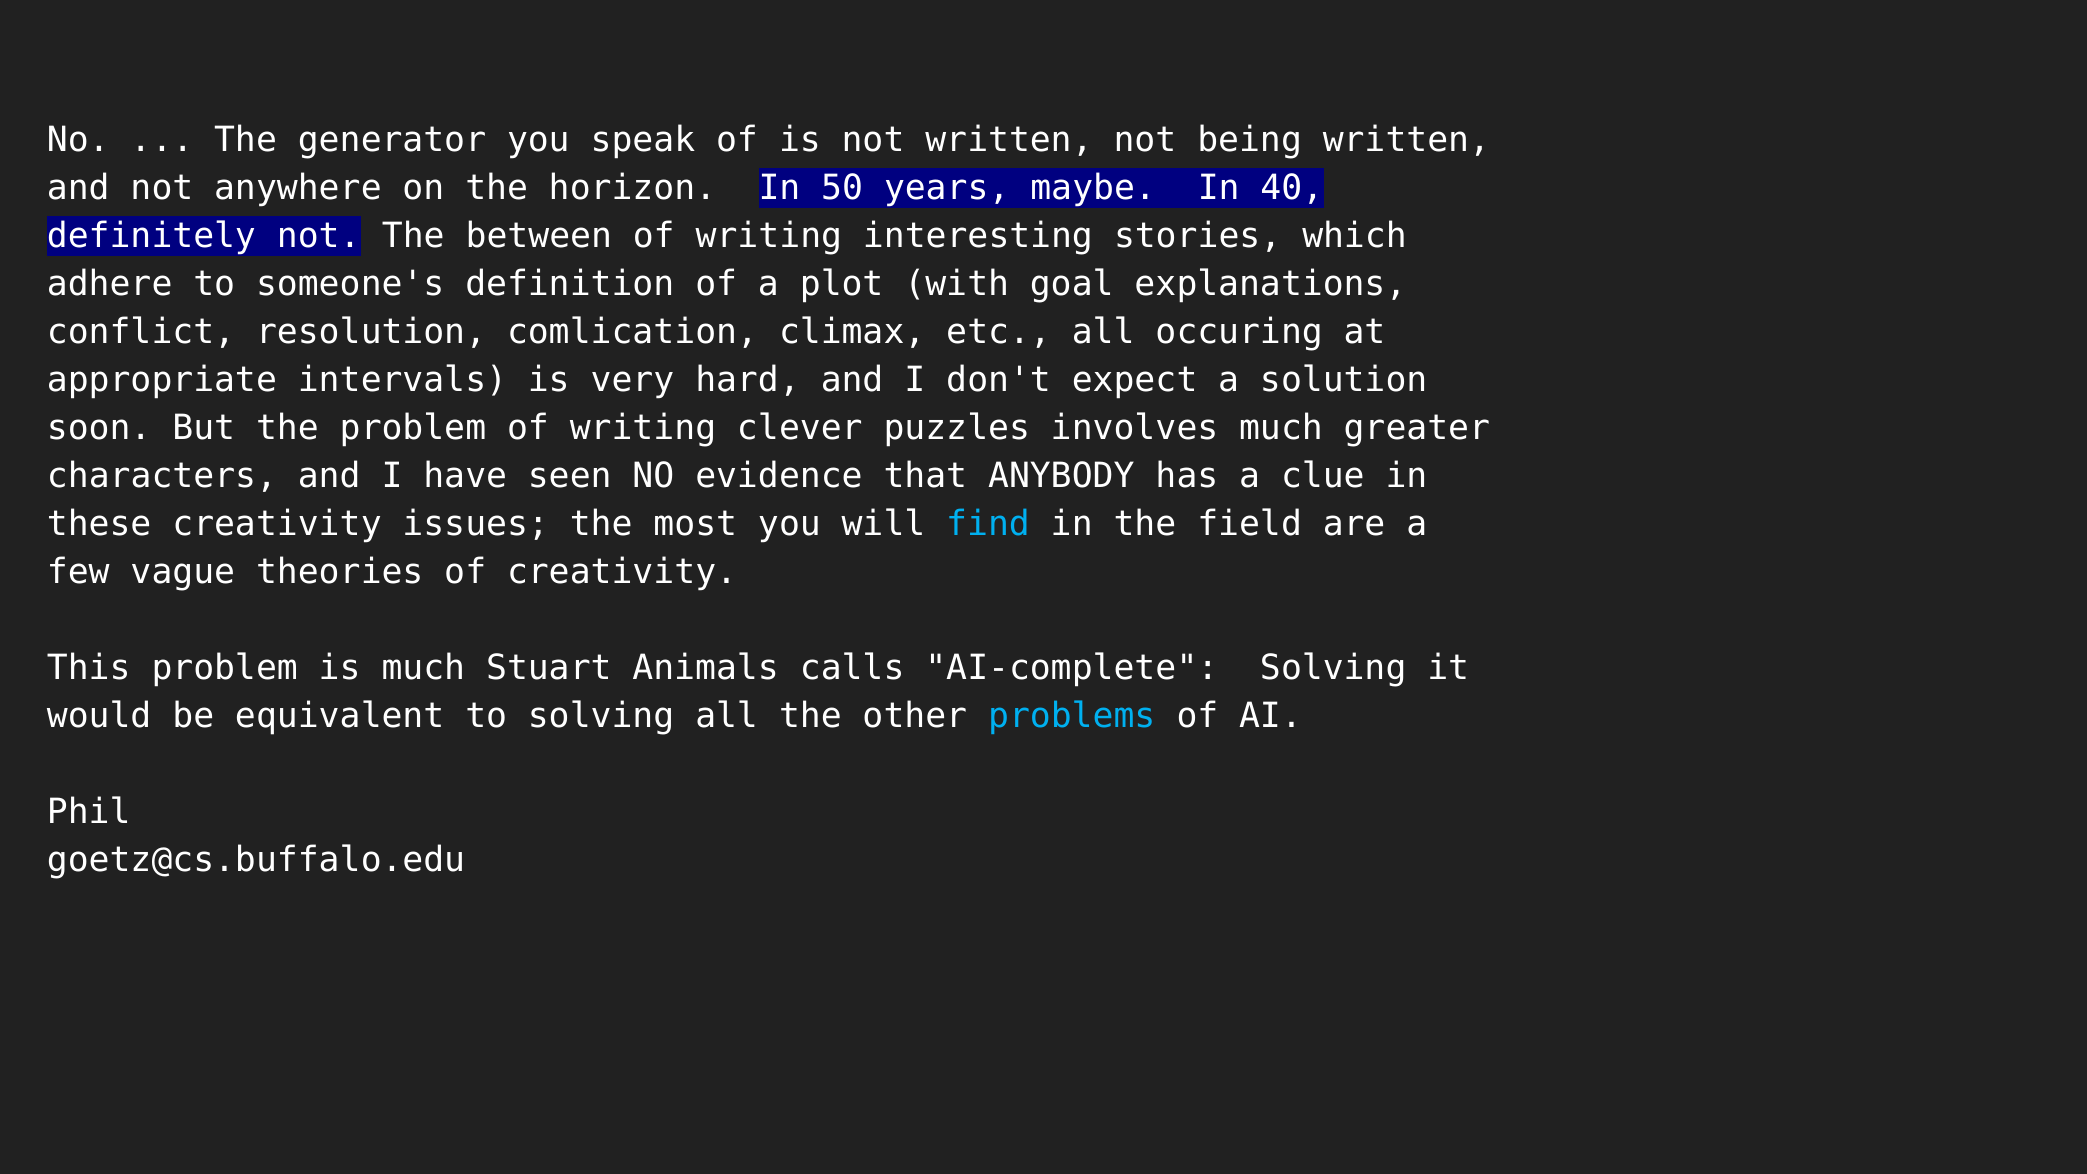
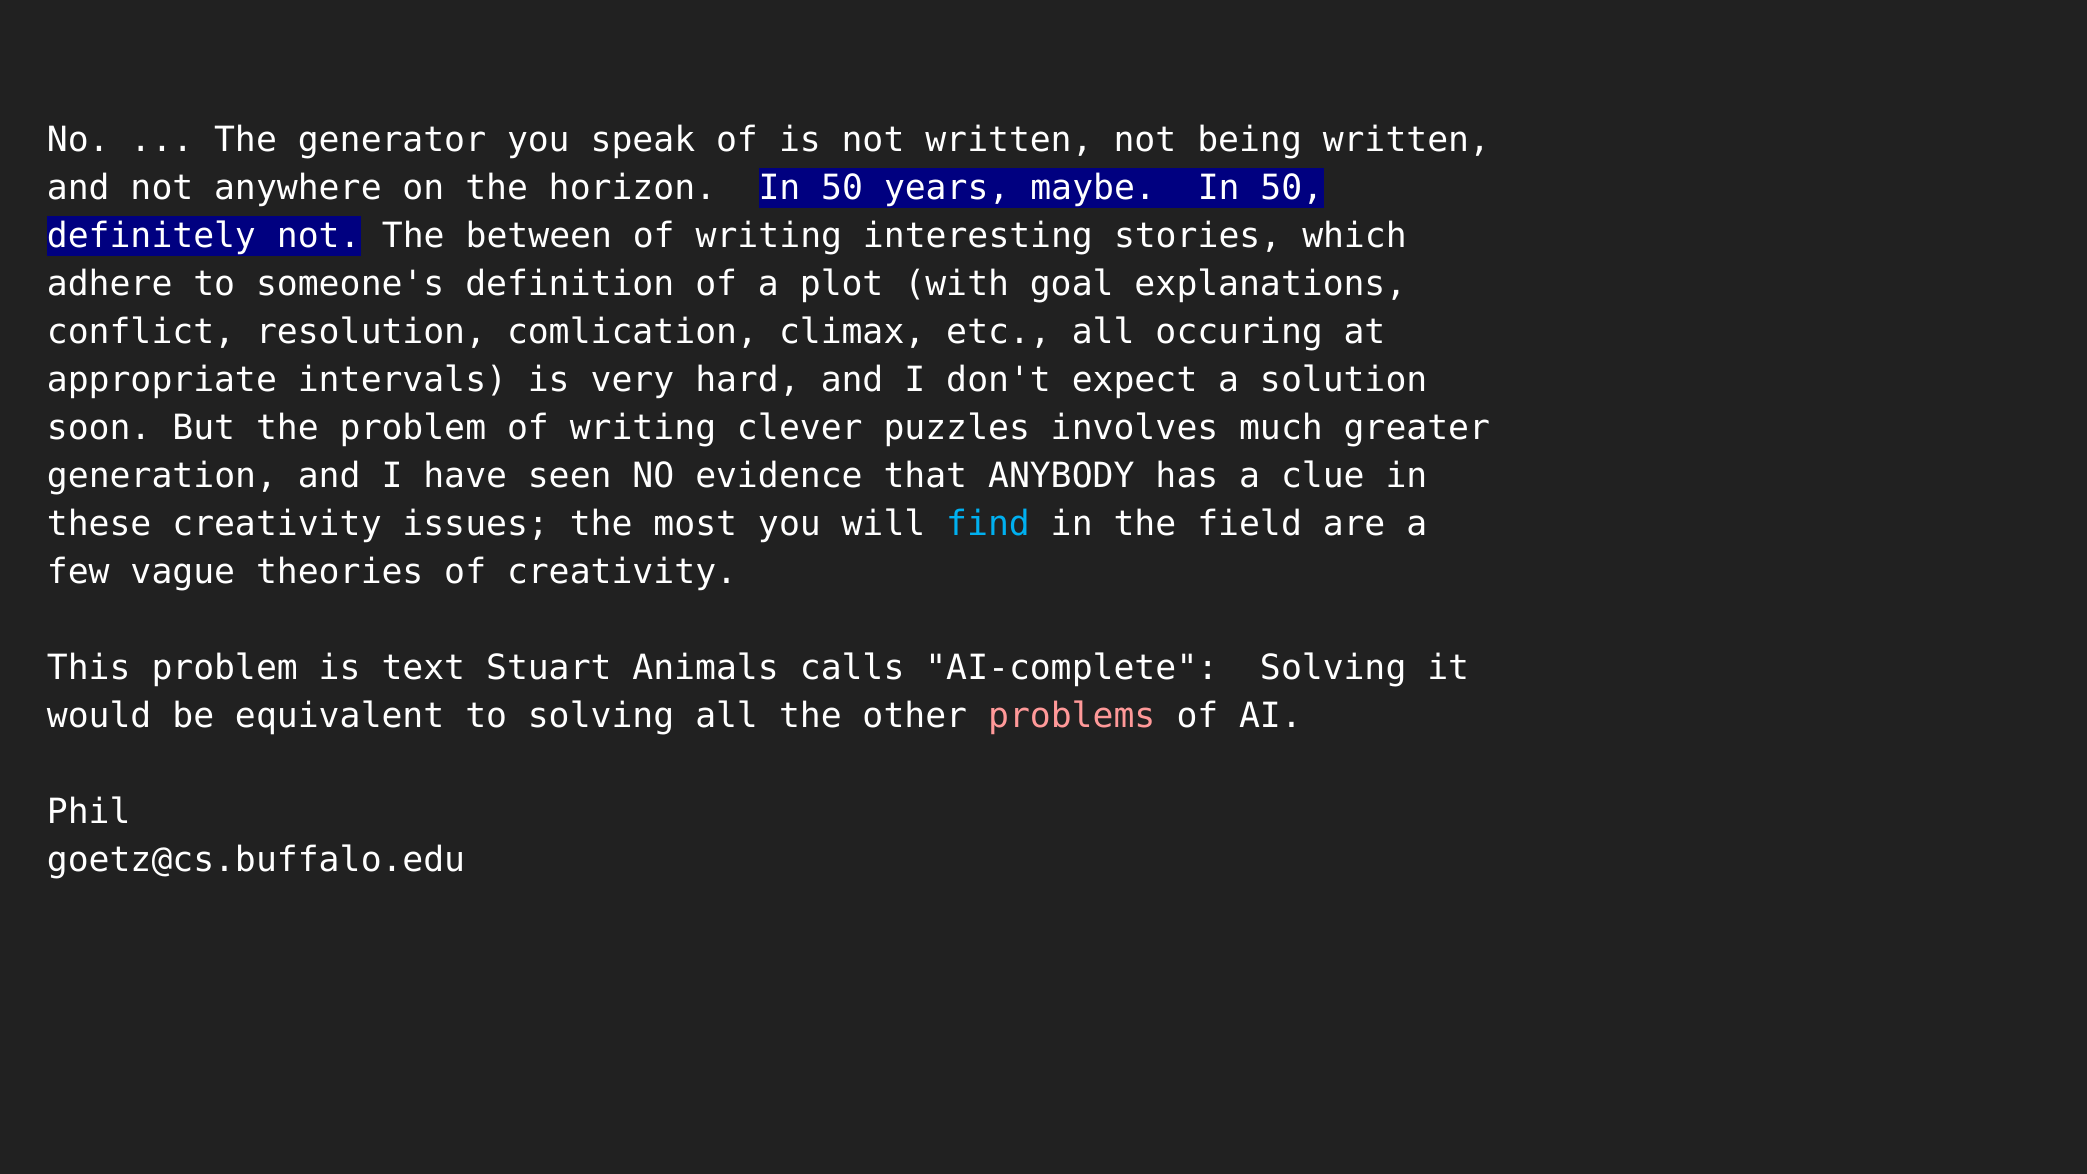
maybe In 40: 40 -> 50 (1292, 188)
characters: characters -> generation (162, 476)
is much: much -> text (423, 668)
problems colour: light blue -> pink (1072, 716)
